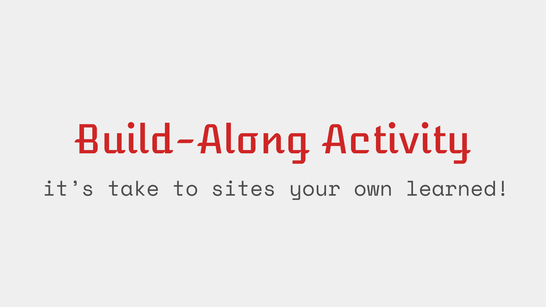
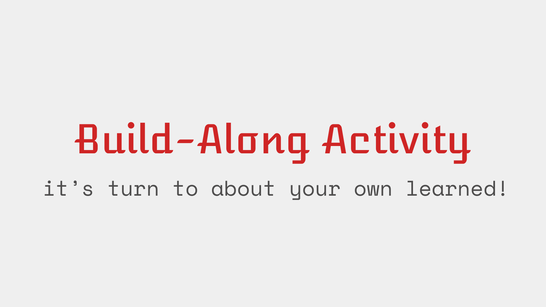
take: take -> turn (134, 189)
sites: sites -> about (244, 189)
